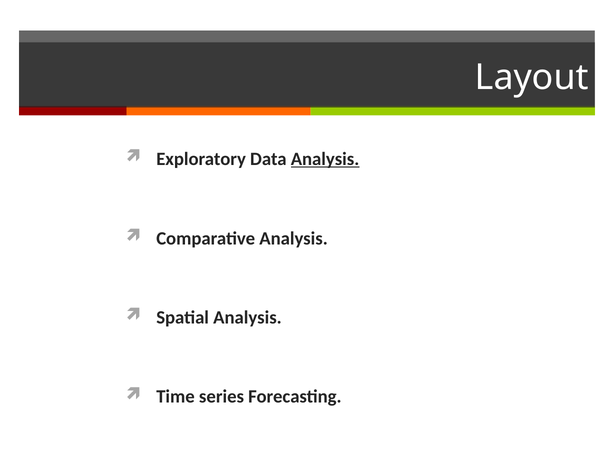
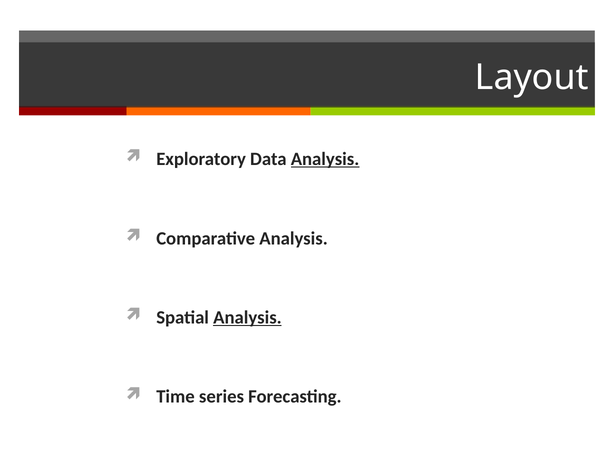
Analysis underline: none -> present (247, 317)
